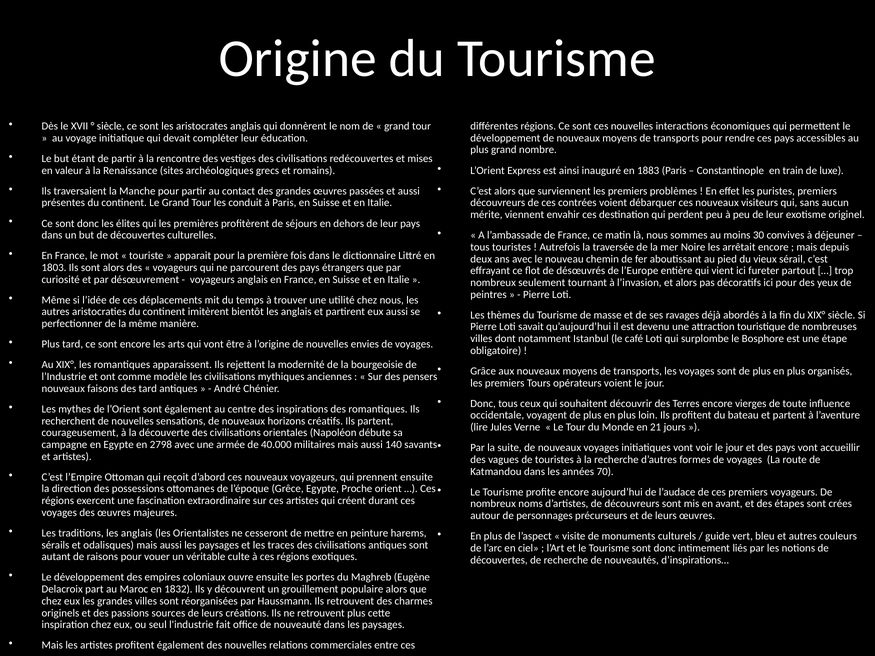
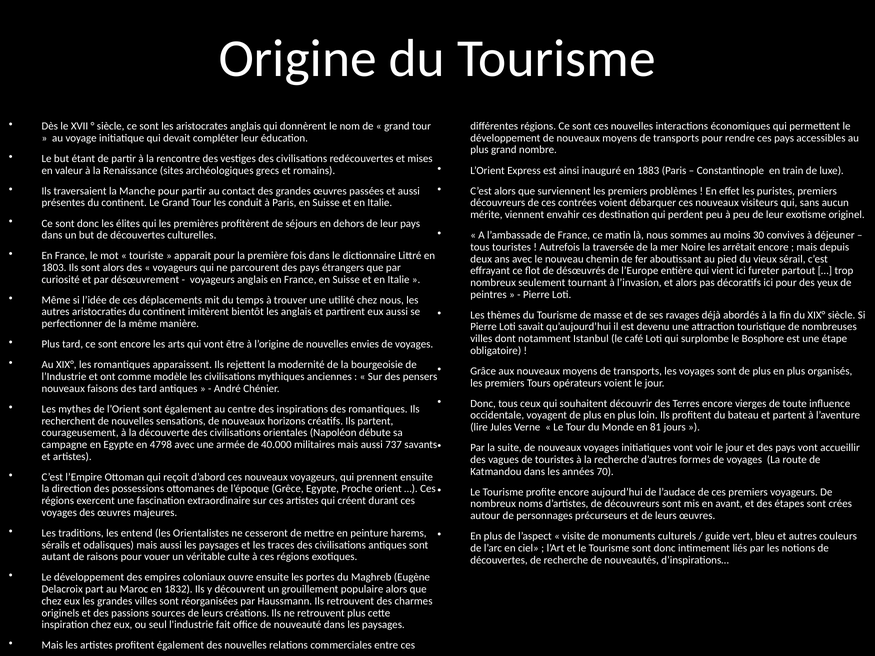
21: 21 -> 81 (656, 427)
2798: 2798 -> 4798 (161, 445)
140: 140 -> 737 (394, 445)
traditions les anglais: anglais -> entend (137, 533)
